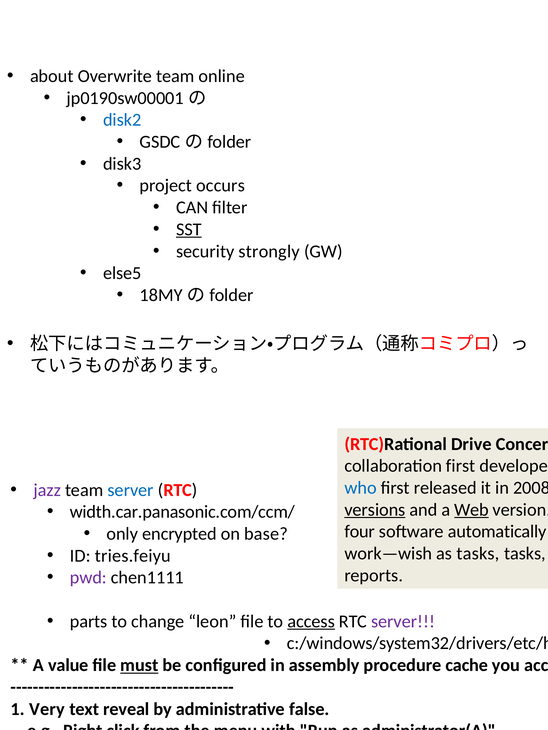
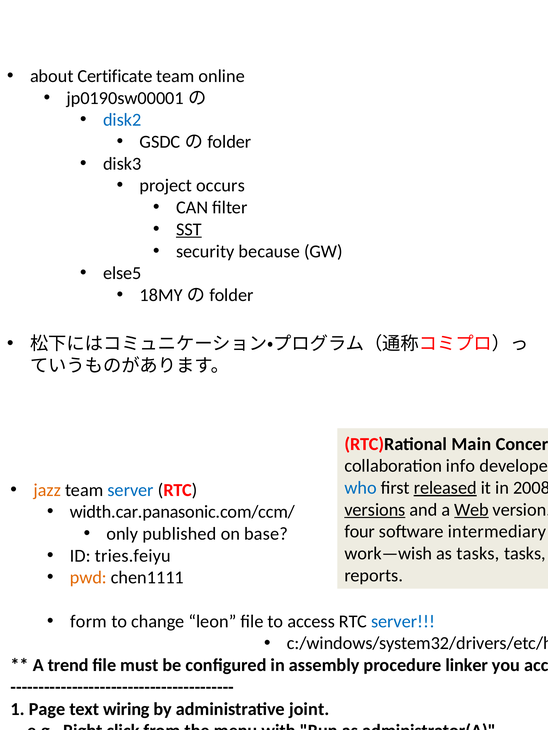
Overwrite: Overwrite -> Certificate (115, 76)
strongly: strongly -> because (269, 252)
Drive: Drive -> Main (471, 444)
collaboration first: first -> info (461, 466)
released underline: none -> present (445, 488)
jazz colour: purple -> orange (47, 490)
automatically: automatically -> intermediary (497, 532)
encrypted: encrypted -> published (179, 534)
pwd colour: purple -> orange (88, 578)
parts: parts -> form (89, 622)
access underline: present -> none (311, 622)
server colour: purple -> blue (403, 622)
value: value -> trend (68, 666)
must underline: present -> none (139, 666)
cache: cache -> linker (467, 666)
Very: Very -> Page (47, 710)
reveal: reveal -> wiring (126, 710)
false: false -> joint (309, 710)
